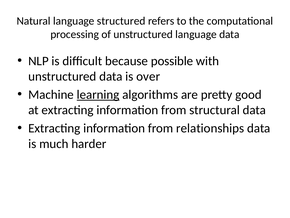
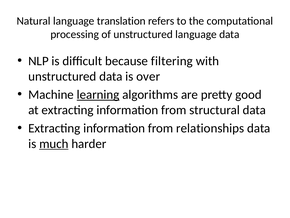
structured: structured -> translation (121, 21)
possible: possible -> filtering (172, 61)
much underline: none -> present (54, 143)
